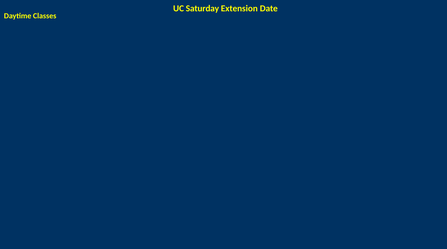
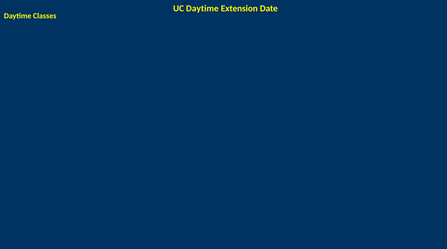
UC Saturday: Saturday -> Daytime (202, 9)
